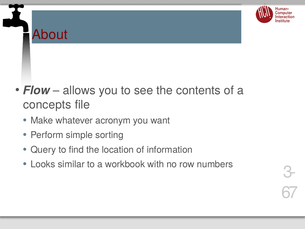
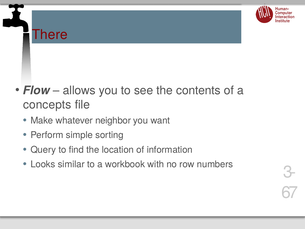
About: About -> There (50, 35)
acronym: acronym -> neighbor (113, 120)
